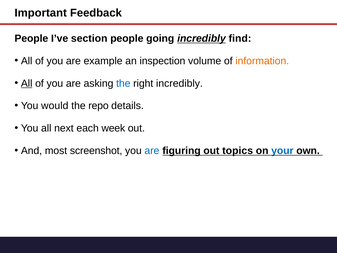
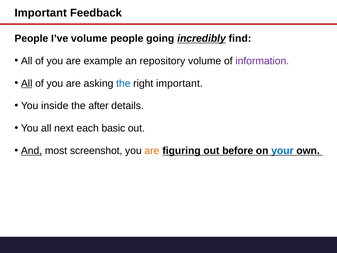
I’ve section: section -> volume (89, 38)
inspection: inspection -> repository (162, 61)
information colour: orange -> purple (262, 61)
right incredibly: incredibly -> important (179, 83)
would: would -> inside (55, 106)
repo: repo -> after (98, 106)
week: week -> basic (113, 128)
And underline: none -> present (32, 151)
are colour: blue -> orange (152, 151)
topics: topics -> before (238, 151)
